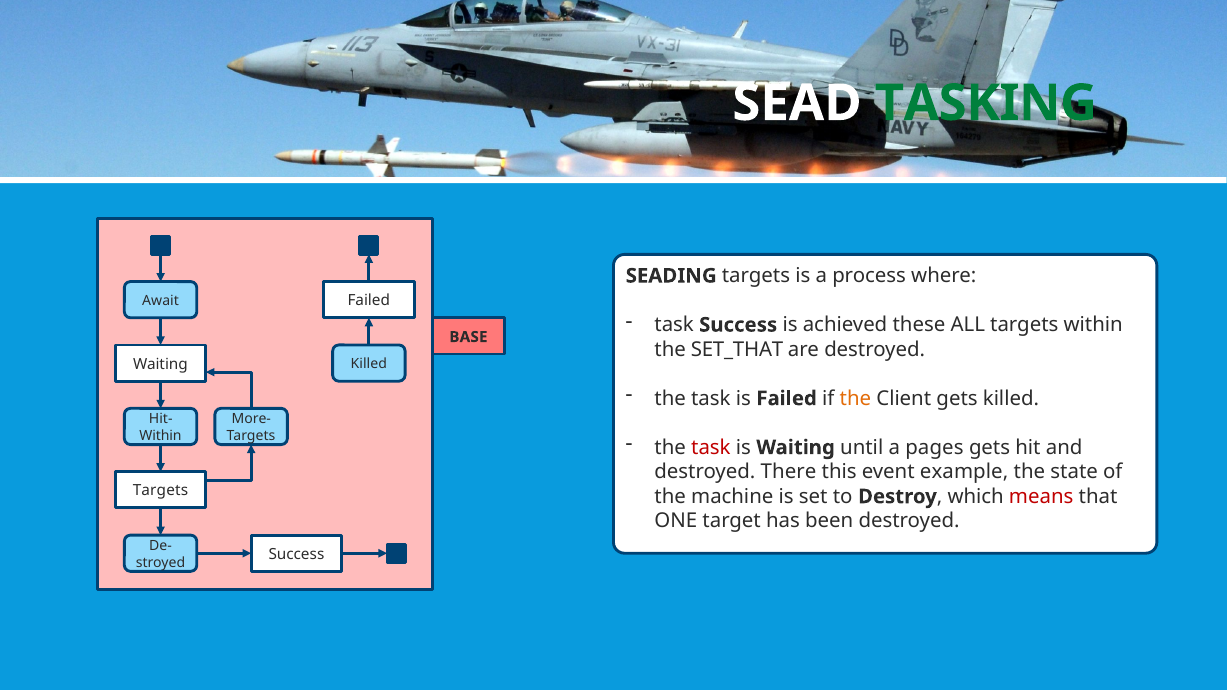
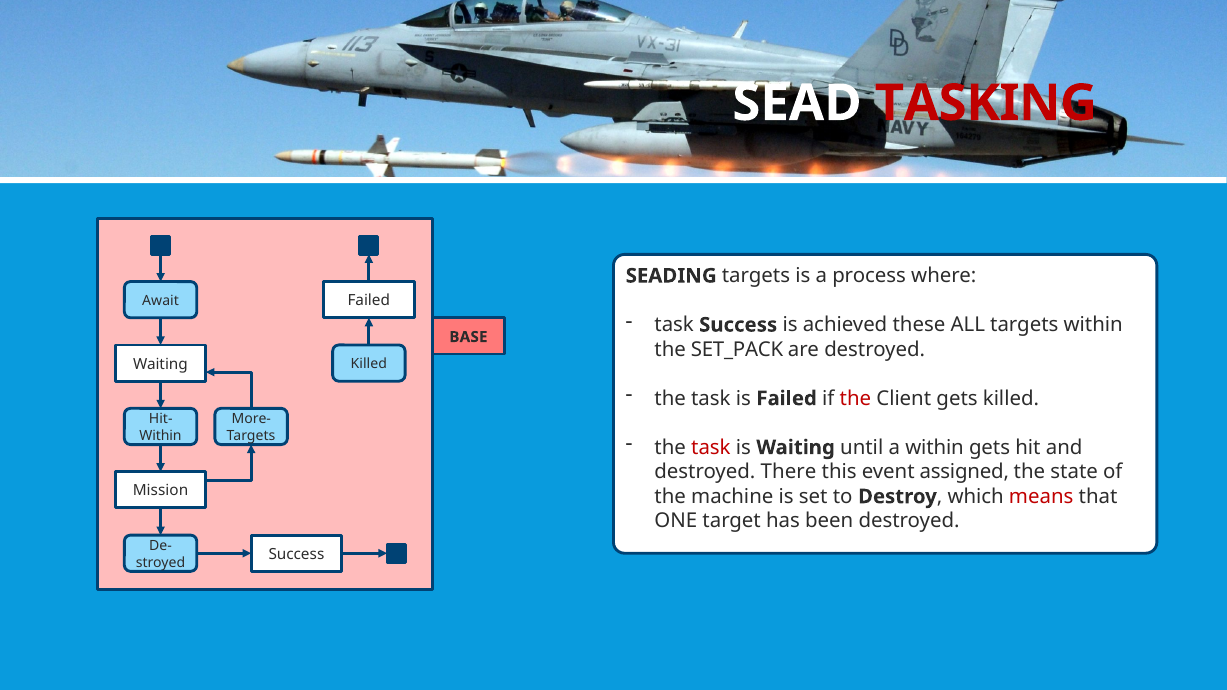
TASKING colour: green -> red (986, 103)
SET_THAT: SET_THAT -> SET_PACK (737, 350)
the colour: orange -> red (855, 399)
a pages: pages -> within (935, 448)
example: example -> assigned (964, 472)
Targets: Targets -> Mission (161, 491)
